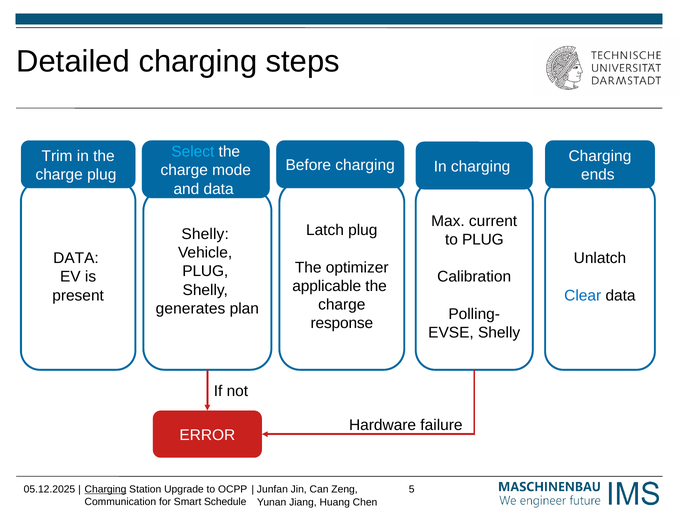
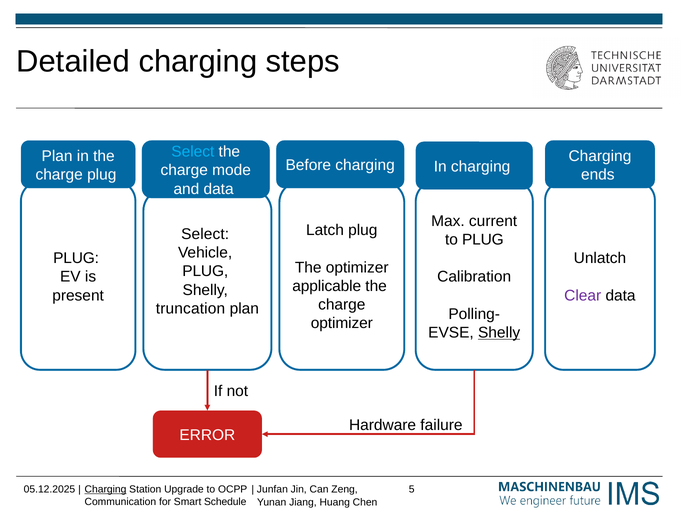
Trim: Trim -> Plan (57, 156)
Shelly: Shelly -> Select (205, 234)
DATA: DATA -> PLUG (76, 258)
Clear colour: blue -> purple (583, 296)
generates: generates -> truncation (191, 309)
response: response -> optimizer (342, 323)
Shelly underline: none -> present (499, 333)
